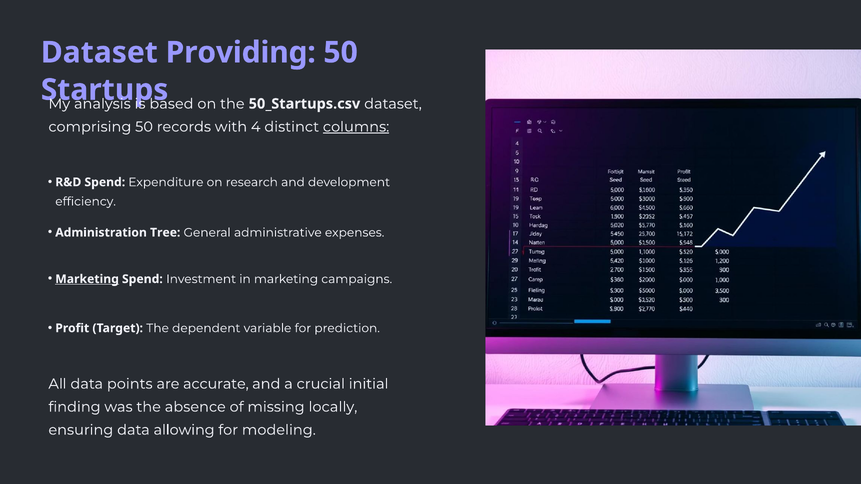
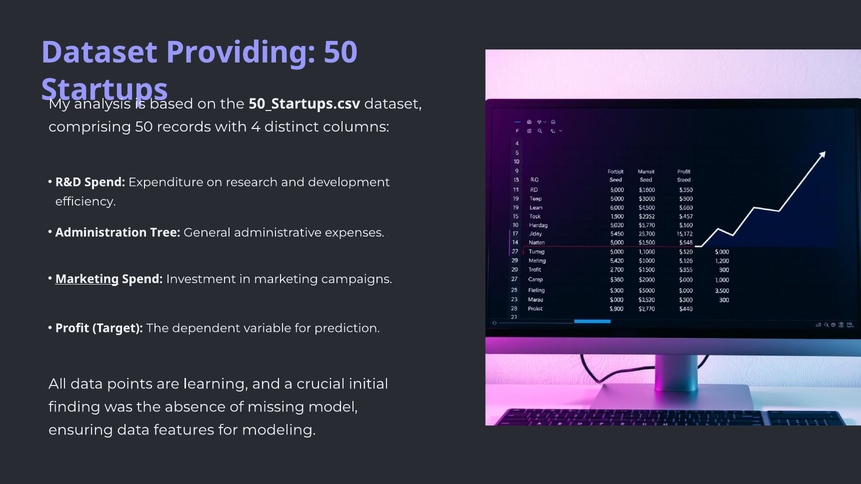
columns underline: present -> none (356, 127)
accurate: accurate -> learning (216, 384)
locally: locally -> model (333, 407)
allowing: allowing -> features (184, 430)
